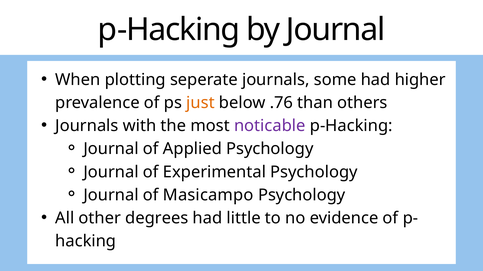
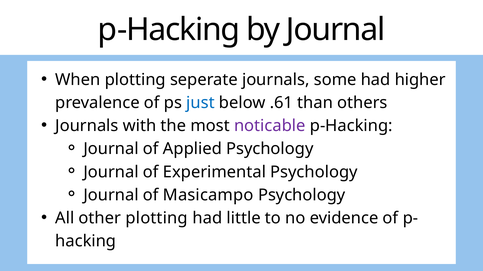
just colour: orange -> blue (201, 103)
.76: .76 -> .61 (281, 103)
other degrees: degrees -> plotting (157, 219)
